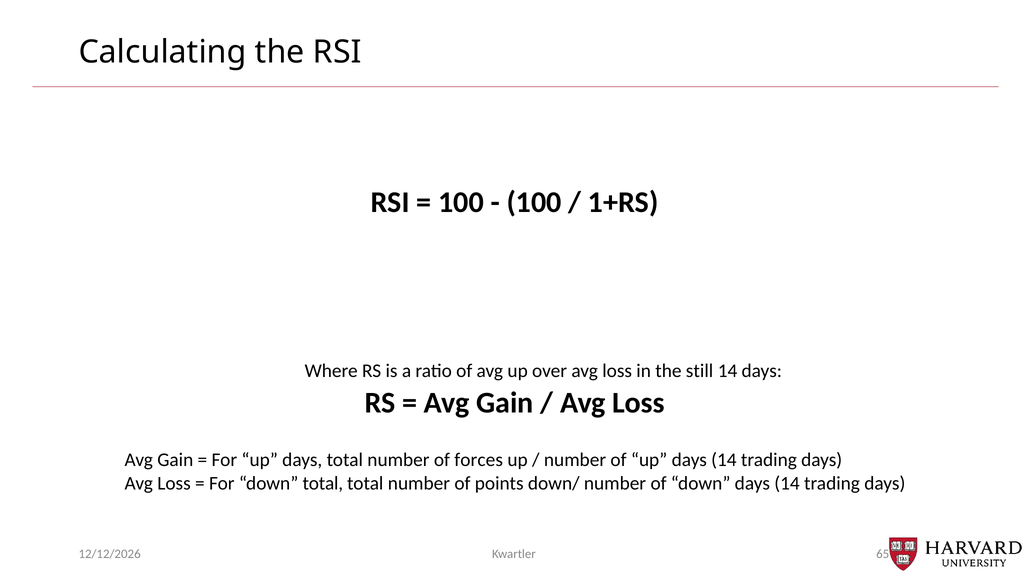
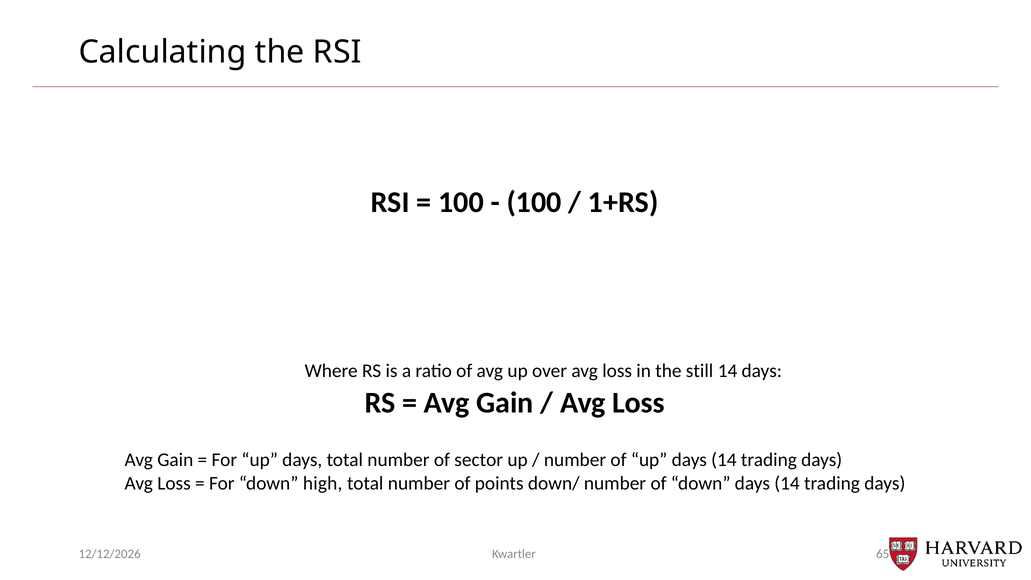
forces: forces -> sector (479, 460)
down total: total -> high (323, 483)
